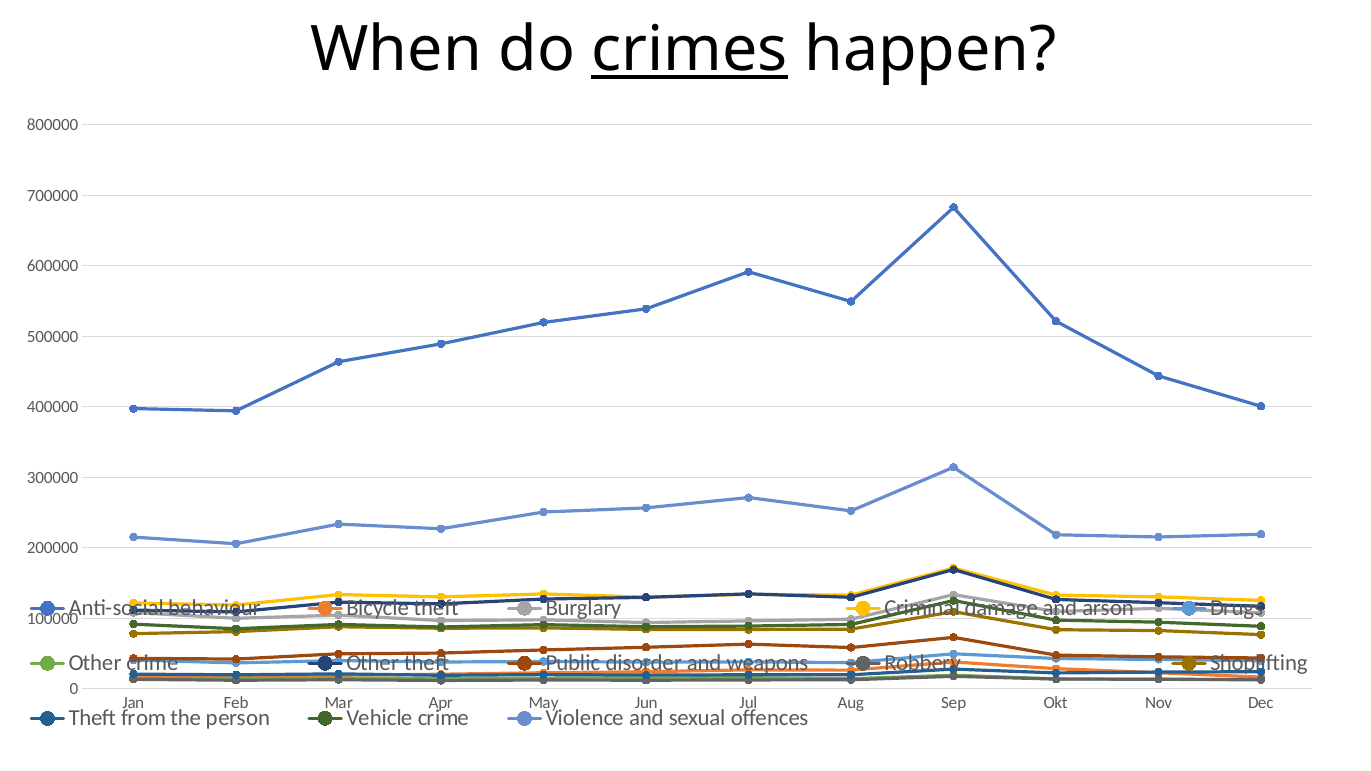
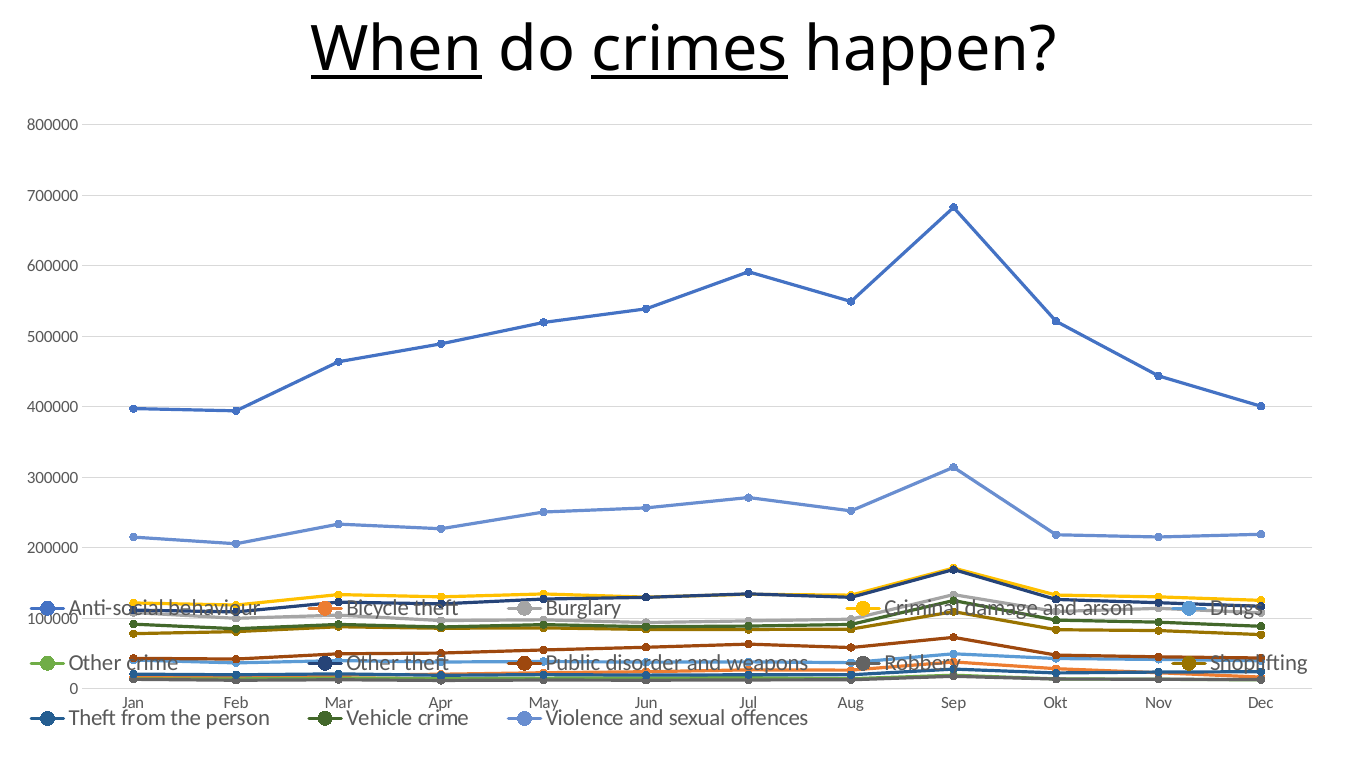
When underline: none -> present (396, 50)
